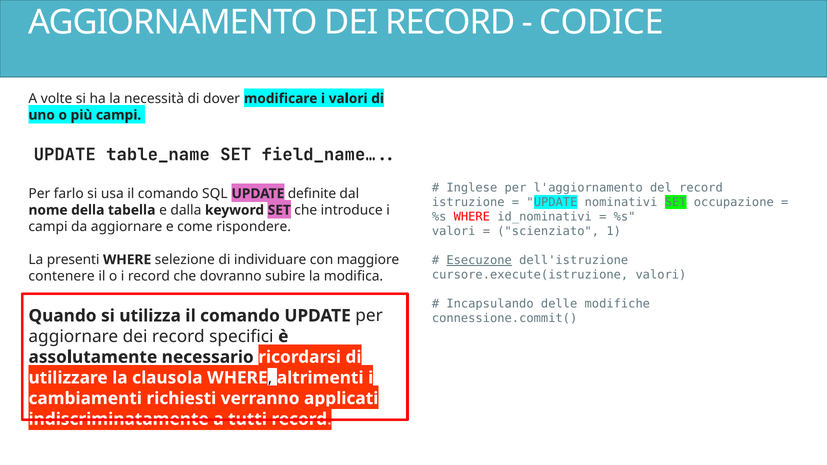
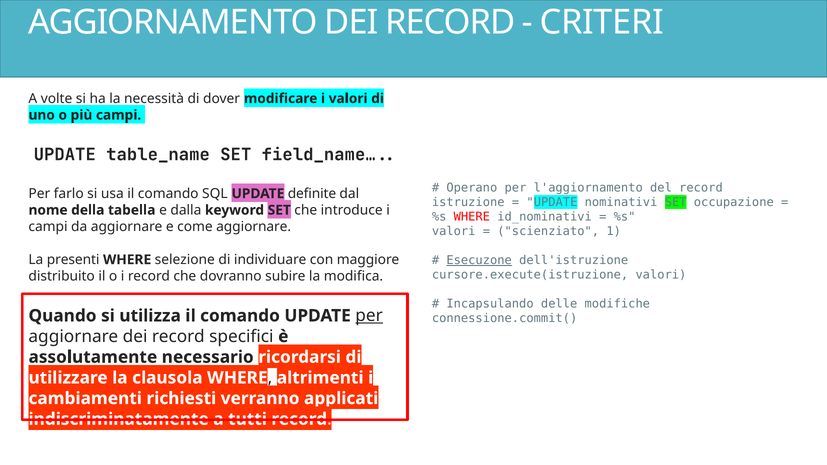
CODICE: CODICE -> CRITERI (602, 22)
Inglese: Inglese -> Operano (472, 188)
come rispondere: rispondere -> aggiornare (254, 227)
contenere: contenere -> distribuito (62, 276)
per underline: none -> present (369, 316)
